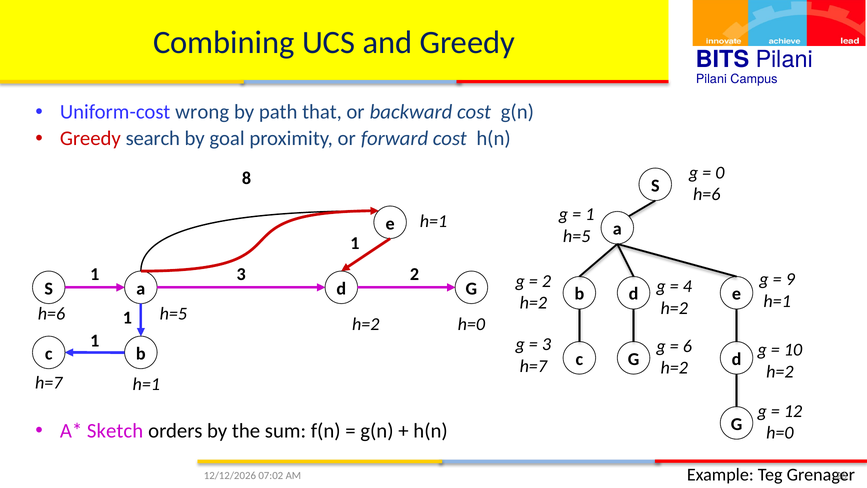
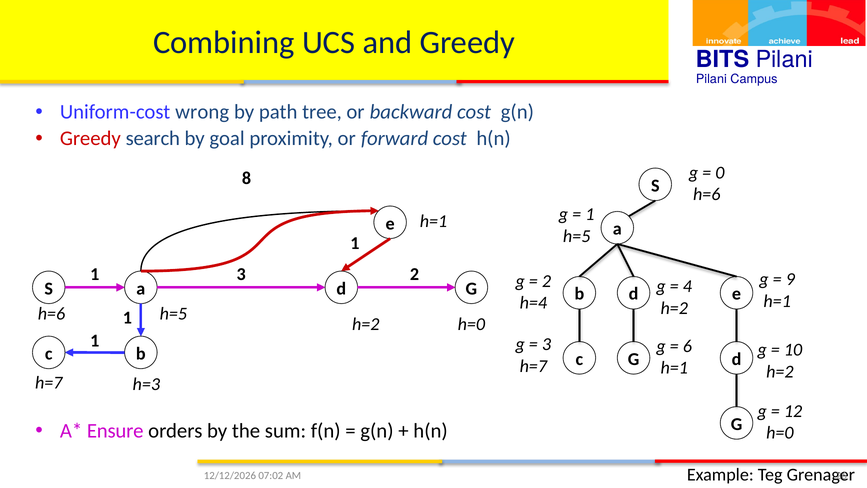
that: that -> tree (322, 112)
h=2: h=2 -> h=4 (533, 303)
h=2: h=2 -> h=1 (674, 368)
h=1: h=1 -> h=3 (146, 384)
Sketch: Sketch -> Ensure (115, 431)
